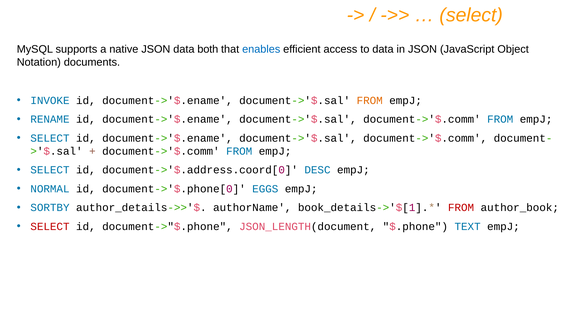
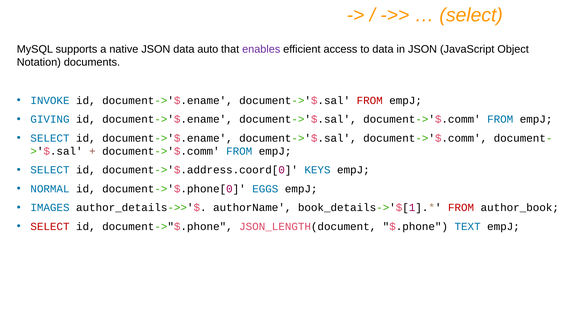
both: both -> auto (208, 49)
enables colour: blue -> purple (261, 49)
FROM colour: orange -> red (370, 101)
RENAME: RENAME -> GIVING (50, 119)
DESC: DESC -> KEYS (317, 170)
SORTBY: SORTBY -> IMAGES (50, 208)
